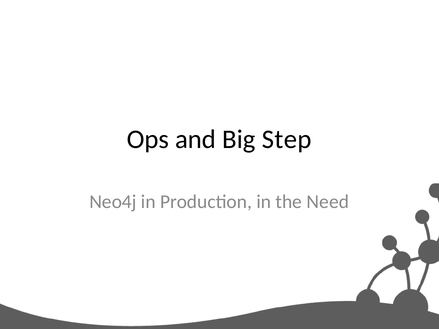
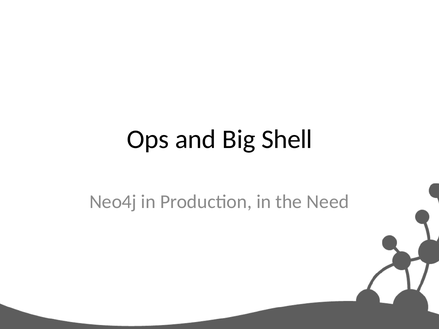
Step: Step -> Shell (287, 139)
